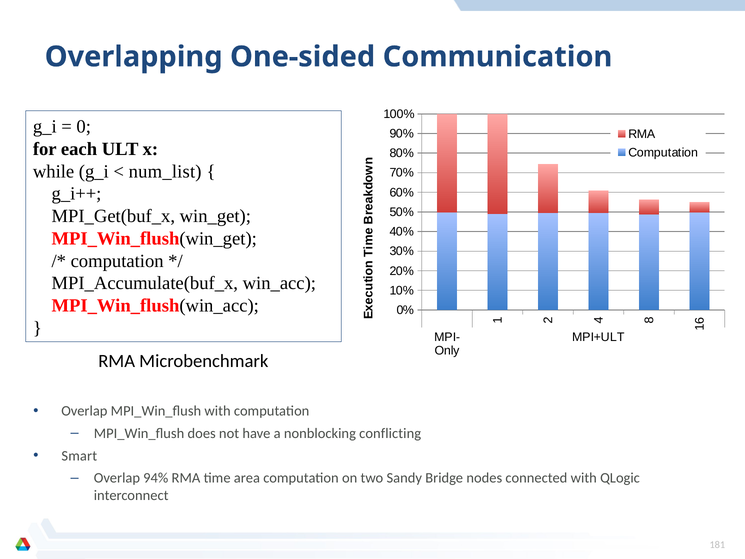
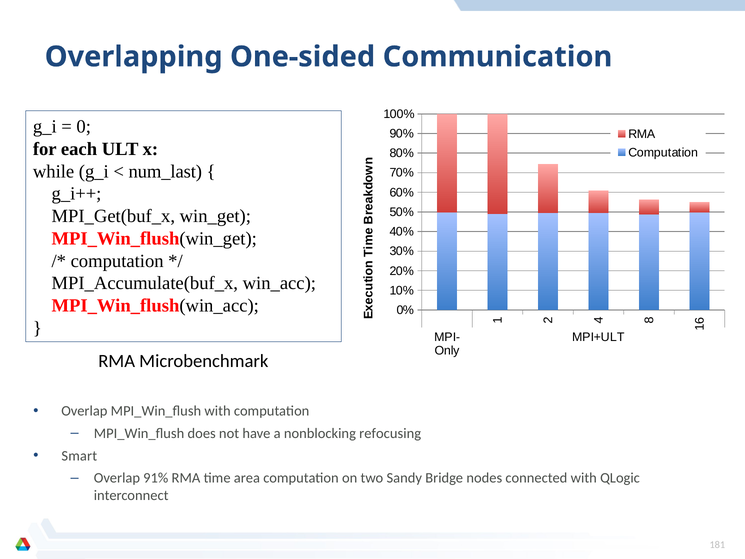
num_list: num_list -> num_last (165, 171)
conflicting: conflicting -> refocusing (390, 433)
94%: 94% -> 91% (156, 478)
